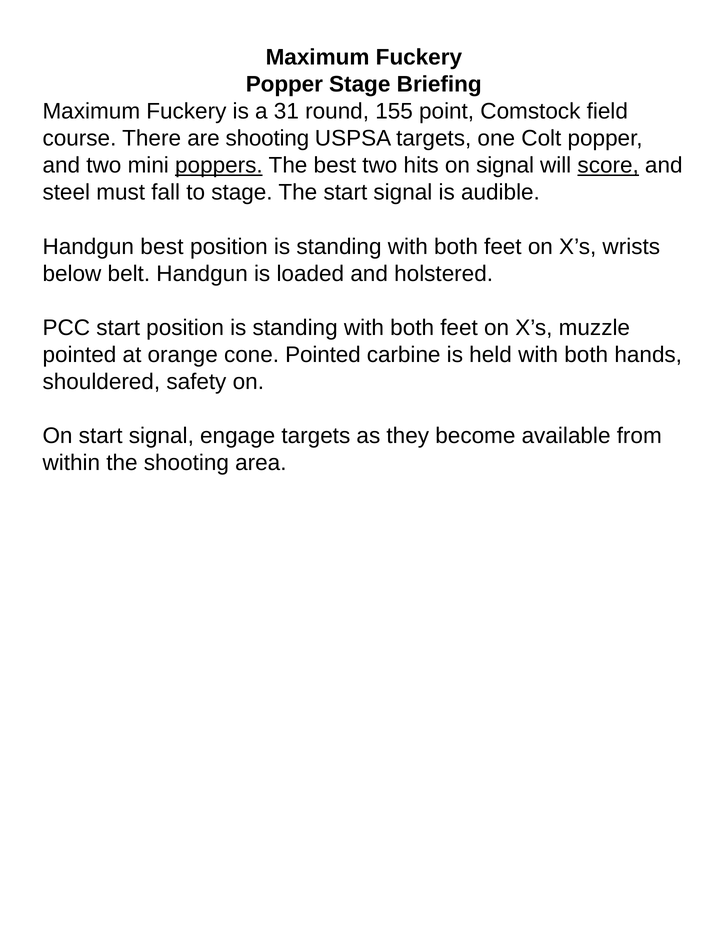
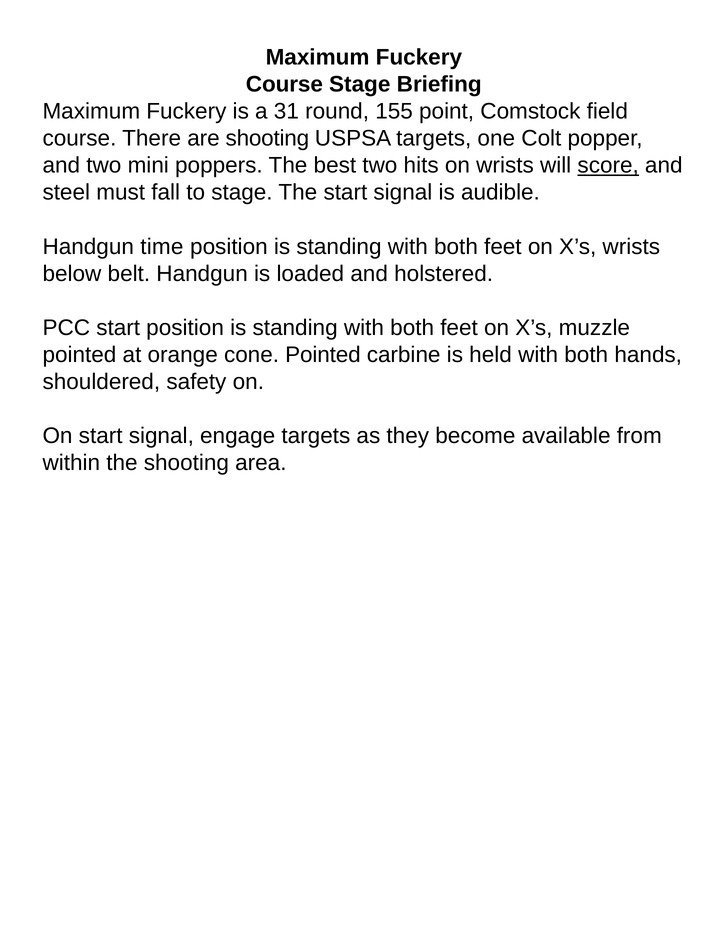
Popper: Popper -> Course (284, 84)
poppers underline: present -> none (219, 166)
on signal: signal -> wrists (505, 166)
Handgun best: best -> time (162, 247)
